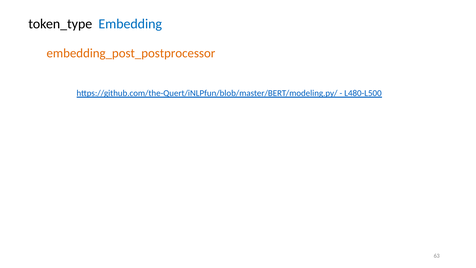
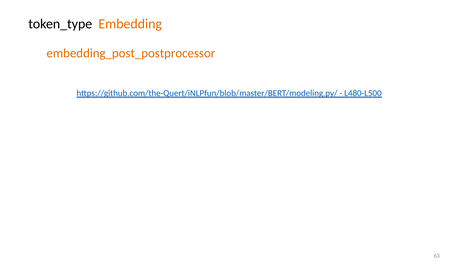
Embedding colour: blue -> orange (130, 24)
